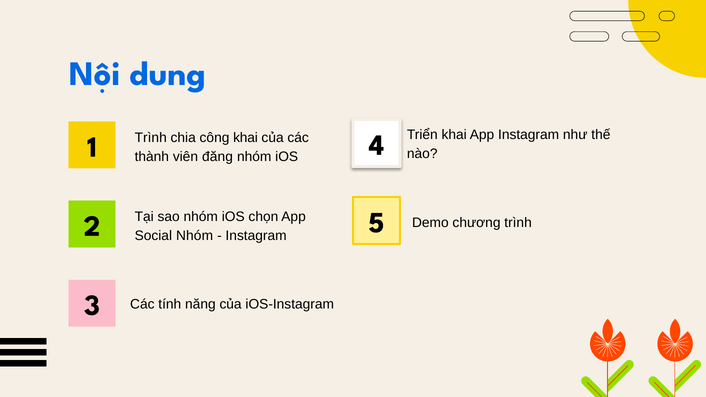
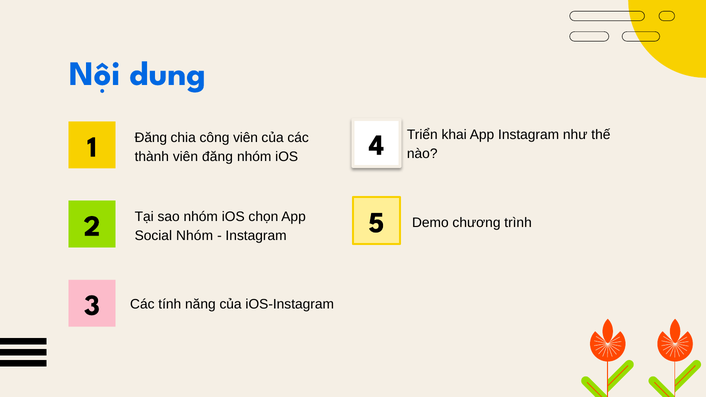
Trình: Trình -> Đăng (151, 138)
công khai: khai -> viên (246, 138)
